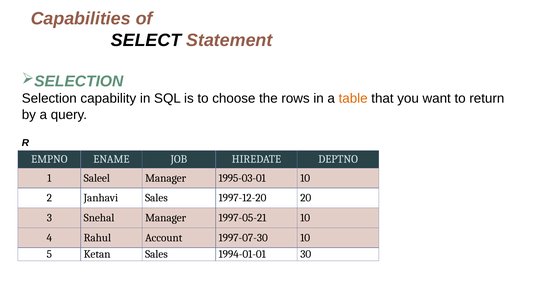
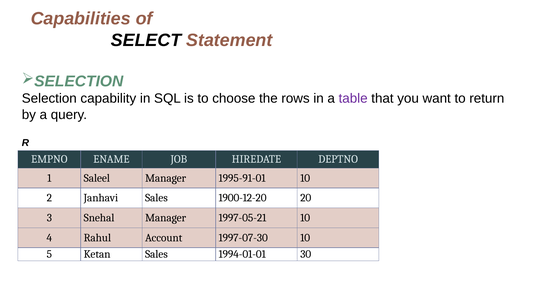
table colour: orange -> purple (353, 99)
1995-03-01: 1995-03-01 -> 1995-91-01 (242, 178)
1997-12-20: 1997-12-20 -> 1900-12-20 (243, 198)
